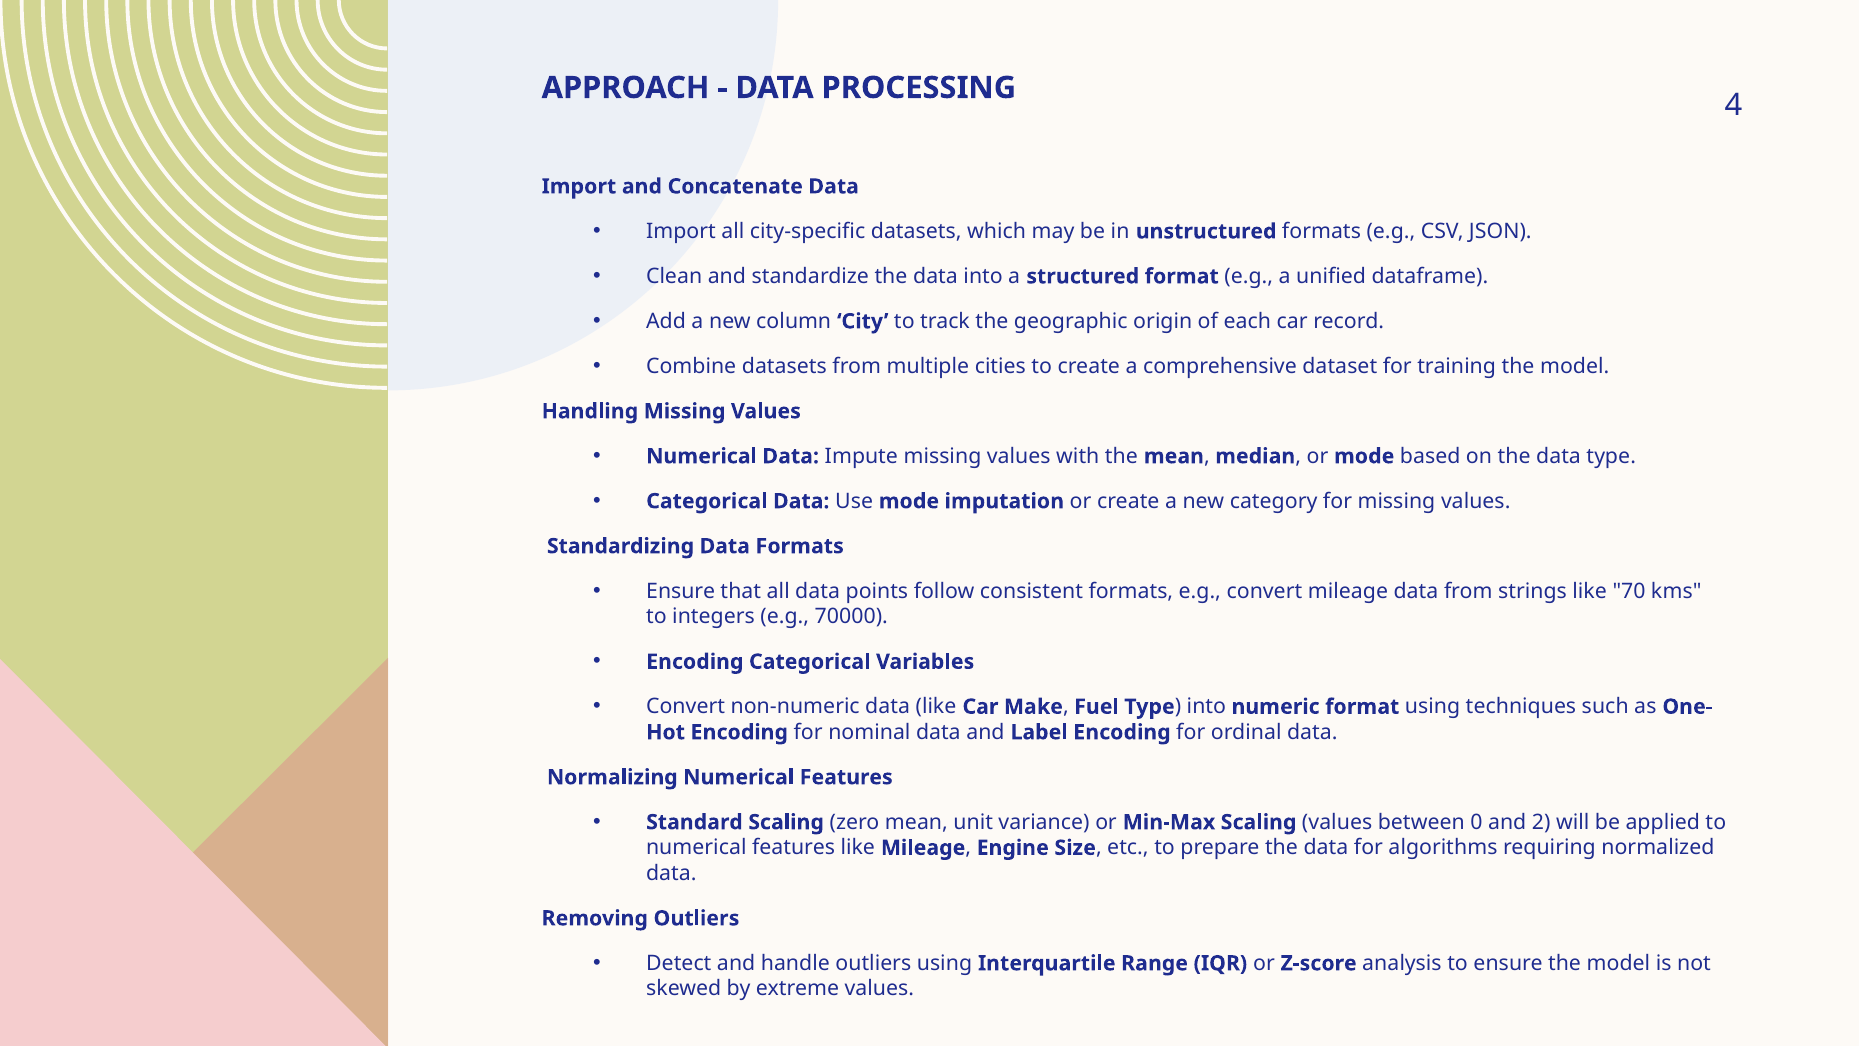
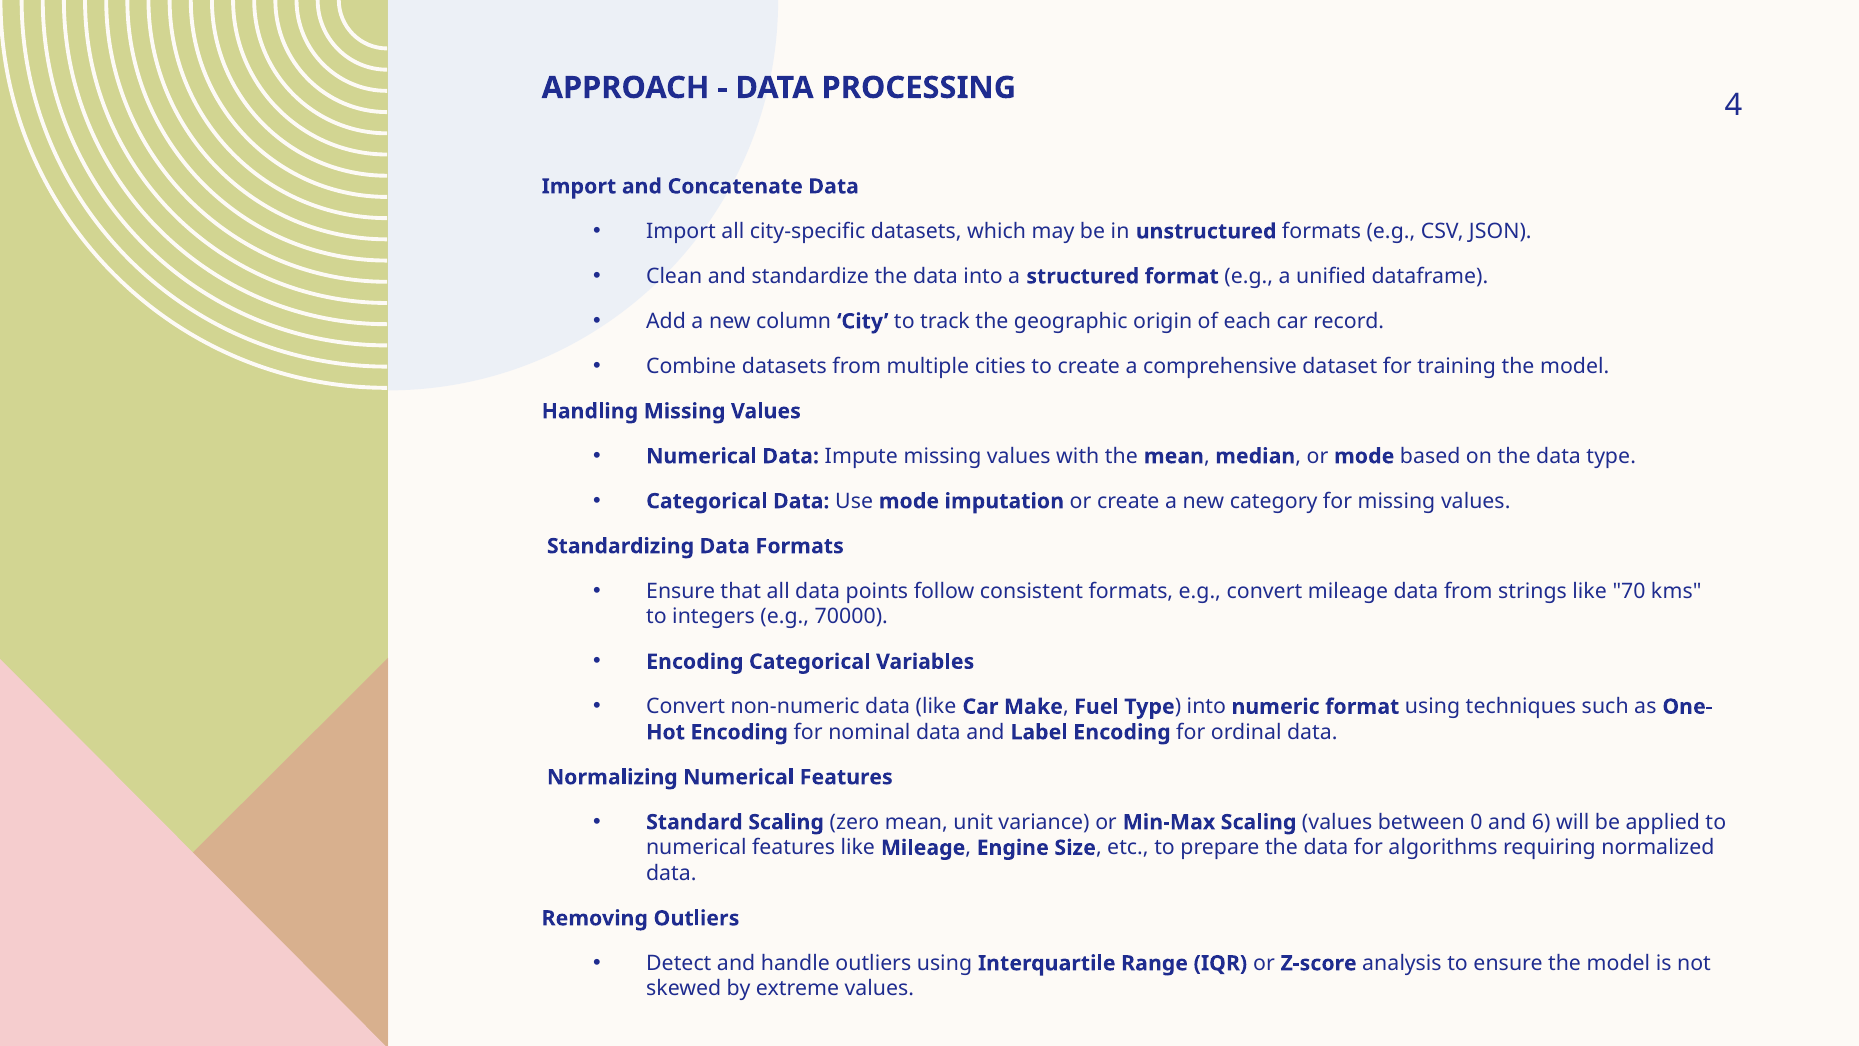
2: 2 -> 6 (1541, 822)
